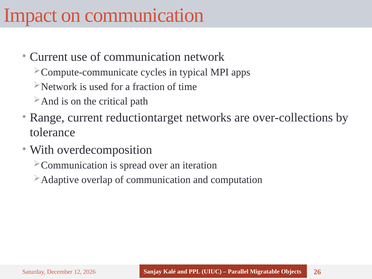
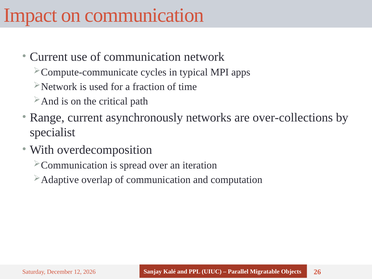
reductiontarget: reductiontarget -> asynchronously (144, 117)
tolerance: tolerance -> specialist (53, 132)
